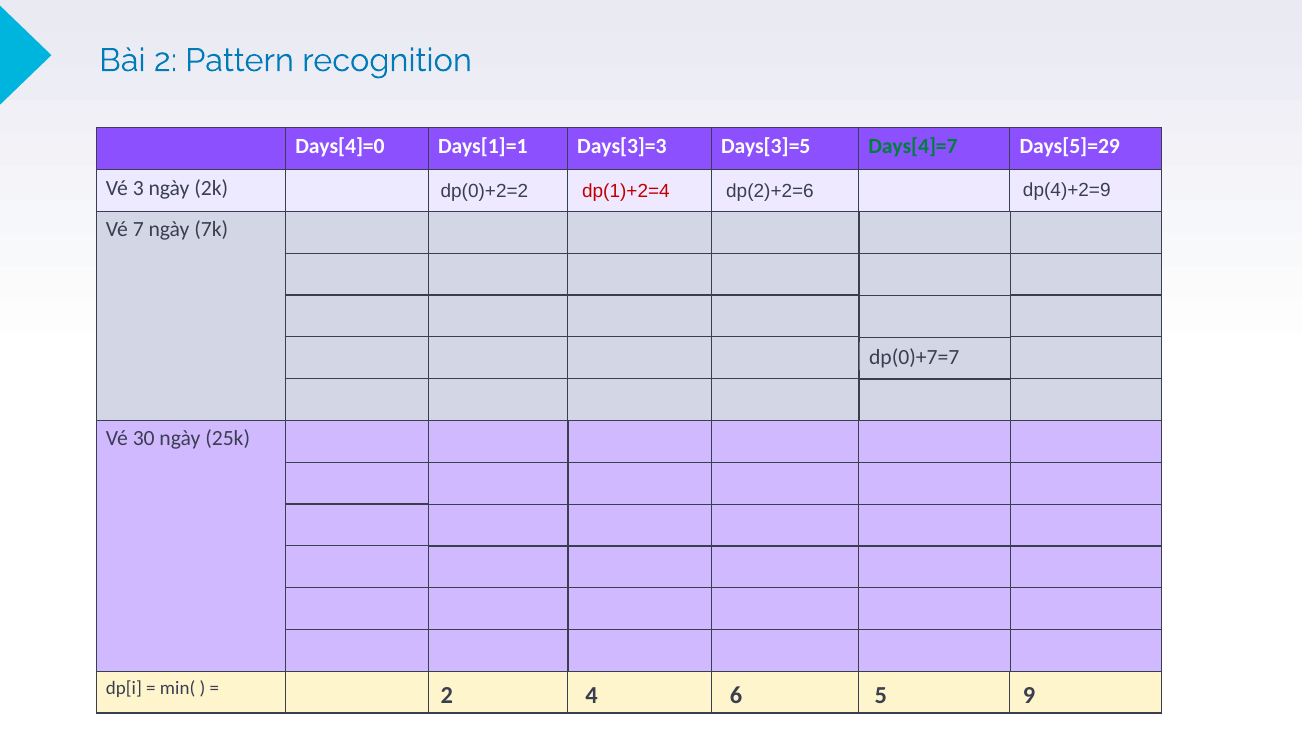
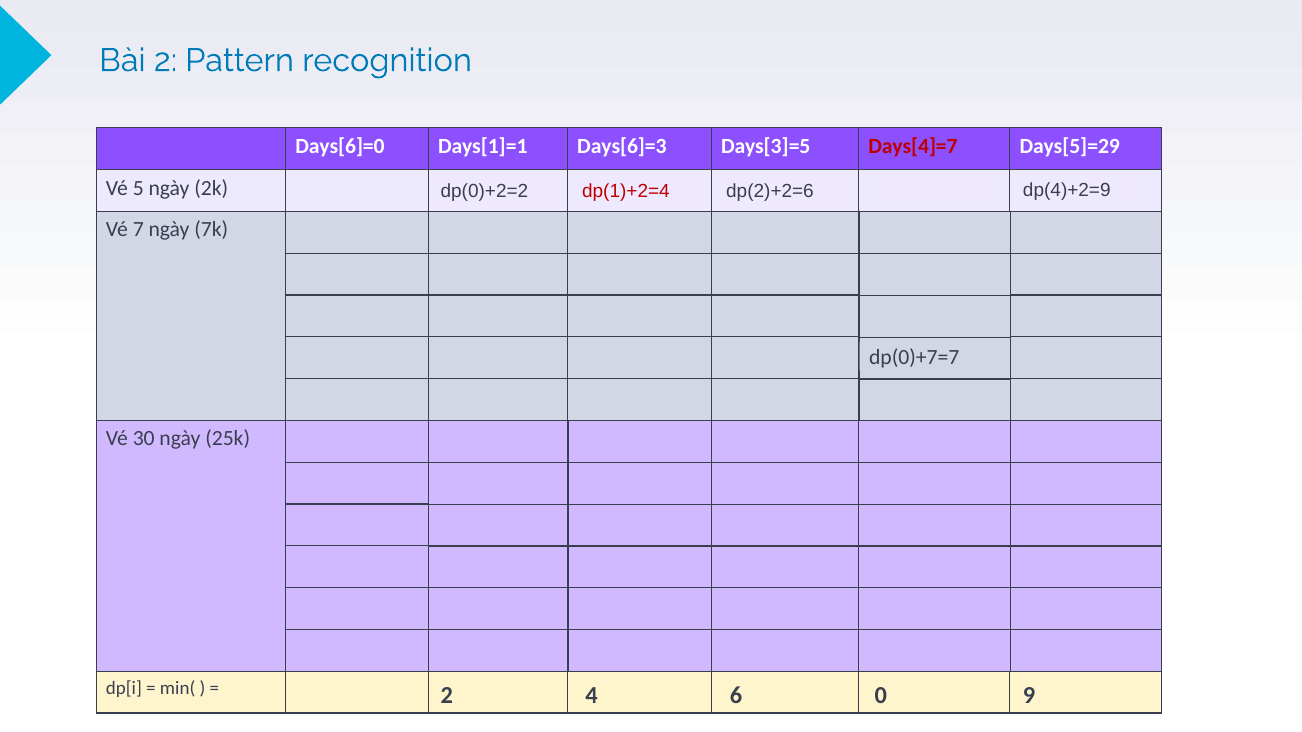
Days[4]=0: Days[4]=0 -> Days[6]=0 (340, 146)
Days[3]=3: Days[3]=3 -> Days[6]=3 (622, 146)
Days[4]=7 colour: green -> red (913, 146)
3: 3 -> 5 (138, 188)
6 5: 5 -> 0 (881, 695)
